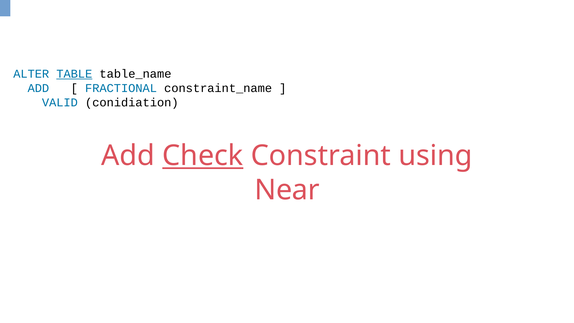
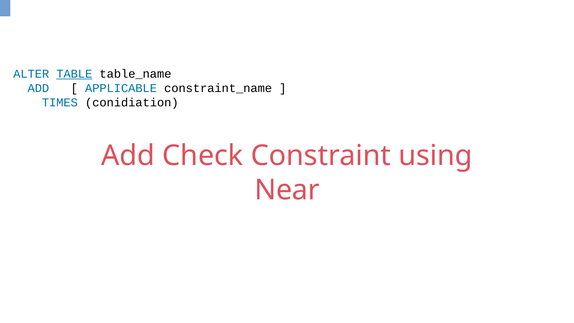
FRACTIONAL: FRACTIONAL -> APPLICABLE (121, 88)
VALID: VALID -> TIMES (60, 103)
Check underline: present -> none (203, 156)
